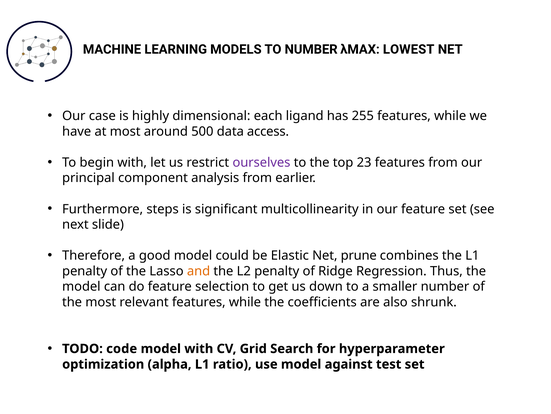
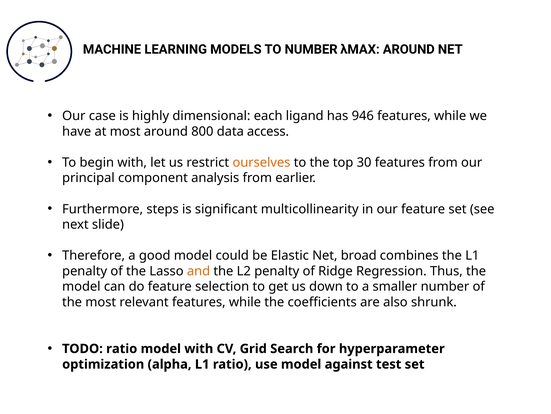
λMAX LOWEST: LOWEST -> AROUND (409, 49)
255: 255 -> 946 (363, 116)
500: 500 -> 800 (202, 131)
ourselves colour: purple -> orange (261, 162)
23: 23 -> 30 (364, 162)
prune: prune -> broad (359, 255)
TODO code: code -> ratio (122, 348)
